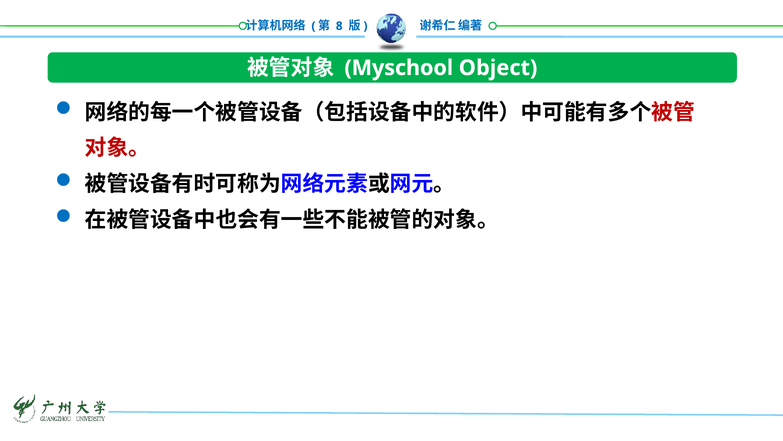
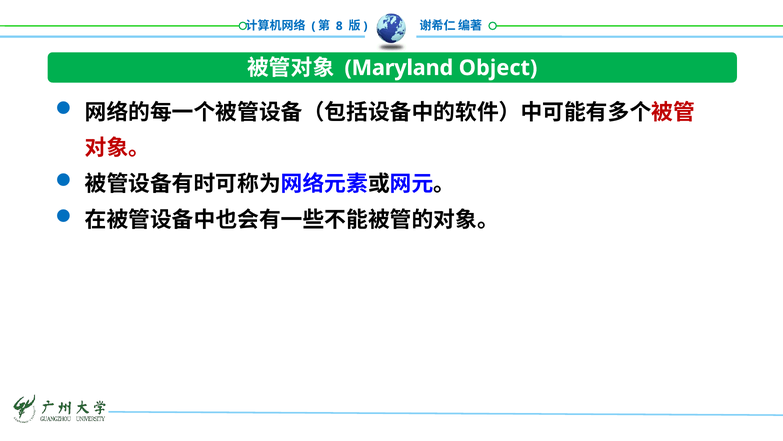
Myschool: Myschool -> Maryland (399, 68)
